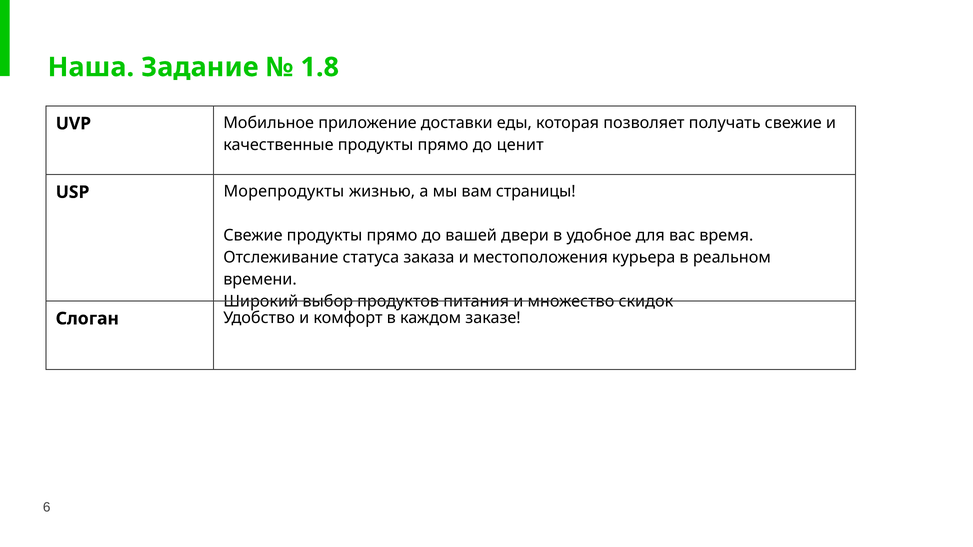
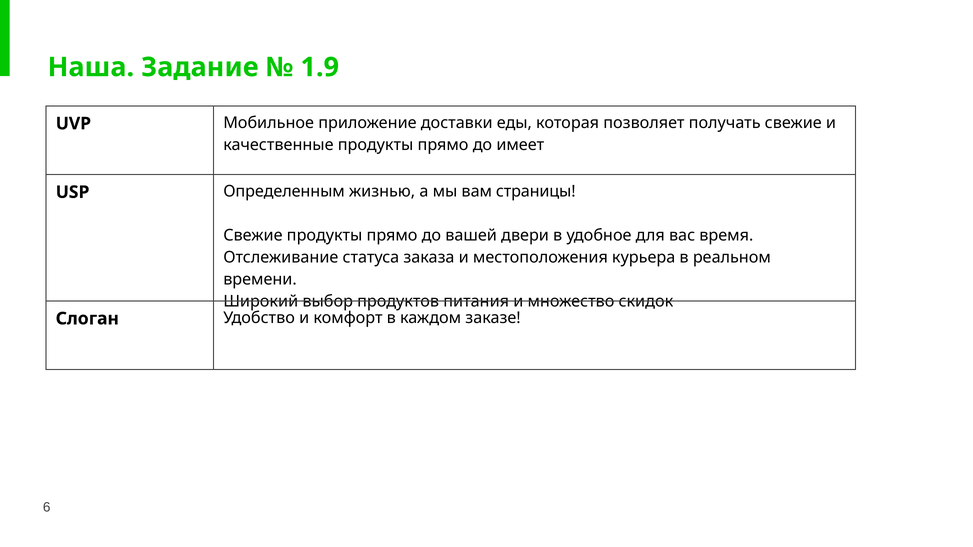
1.8: 1.8 -> 1.9 (320, 67)
ценит: ценит -> имеет (520, 145)
Морепродукты: Морепродукты -> Определенным (284, 191)
